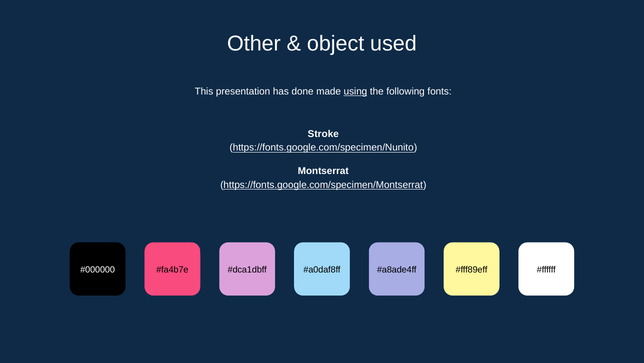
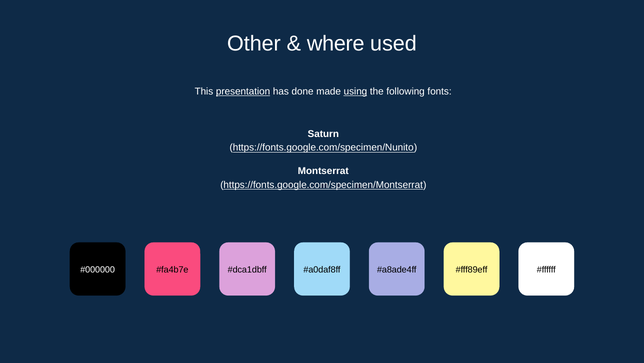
object: object -> where (336, 44)
presentation underline: none -> present (243, 91)
Stroke: Stroke -> Saturn (323, 134)
